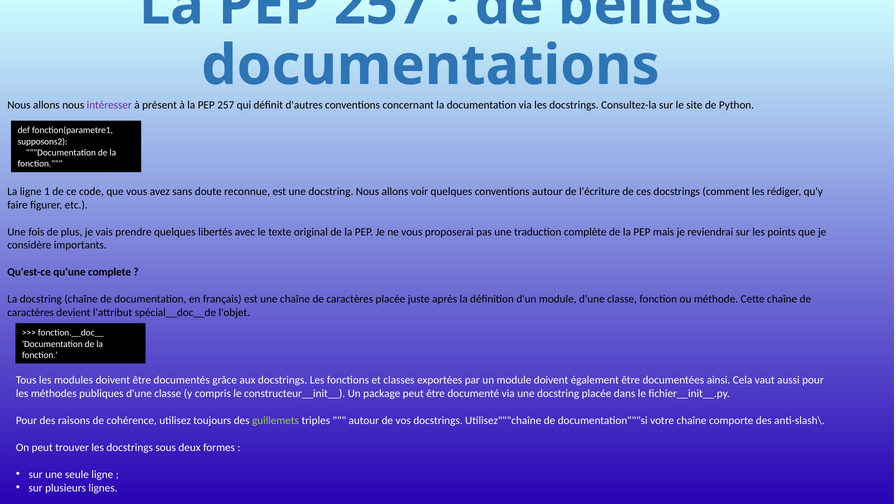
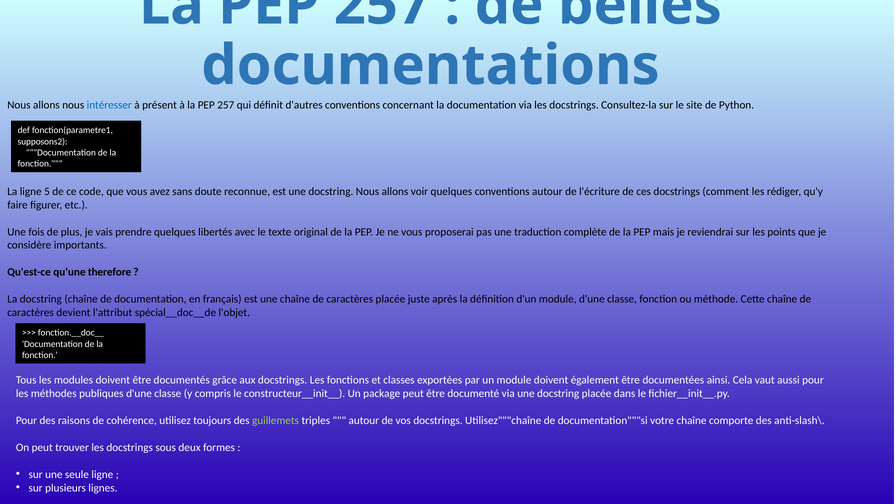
intéresser colour: purple -> blue (109, 105)
1: 1 -> 5 (47, 192)
complete: complete -> therefore (110, 272)
